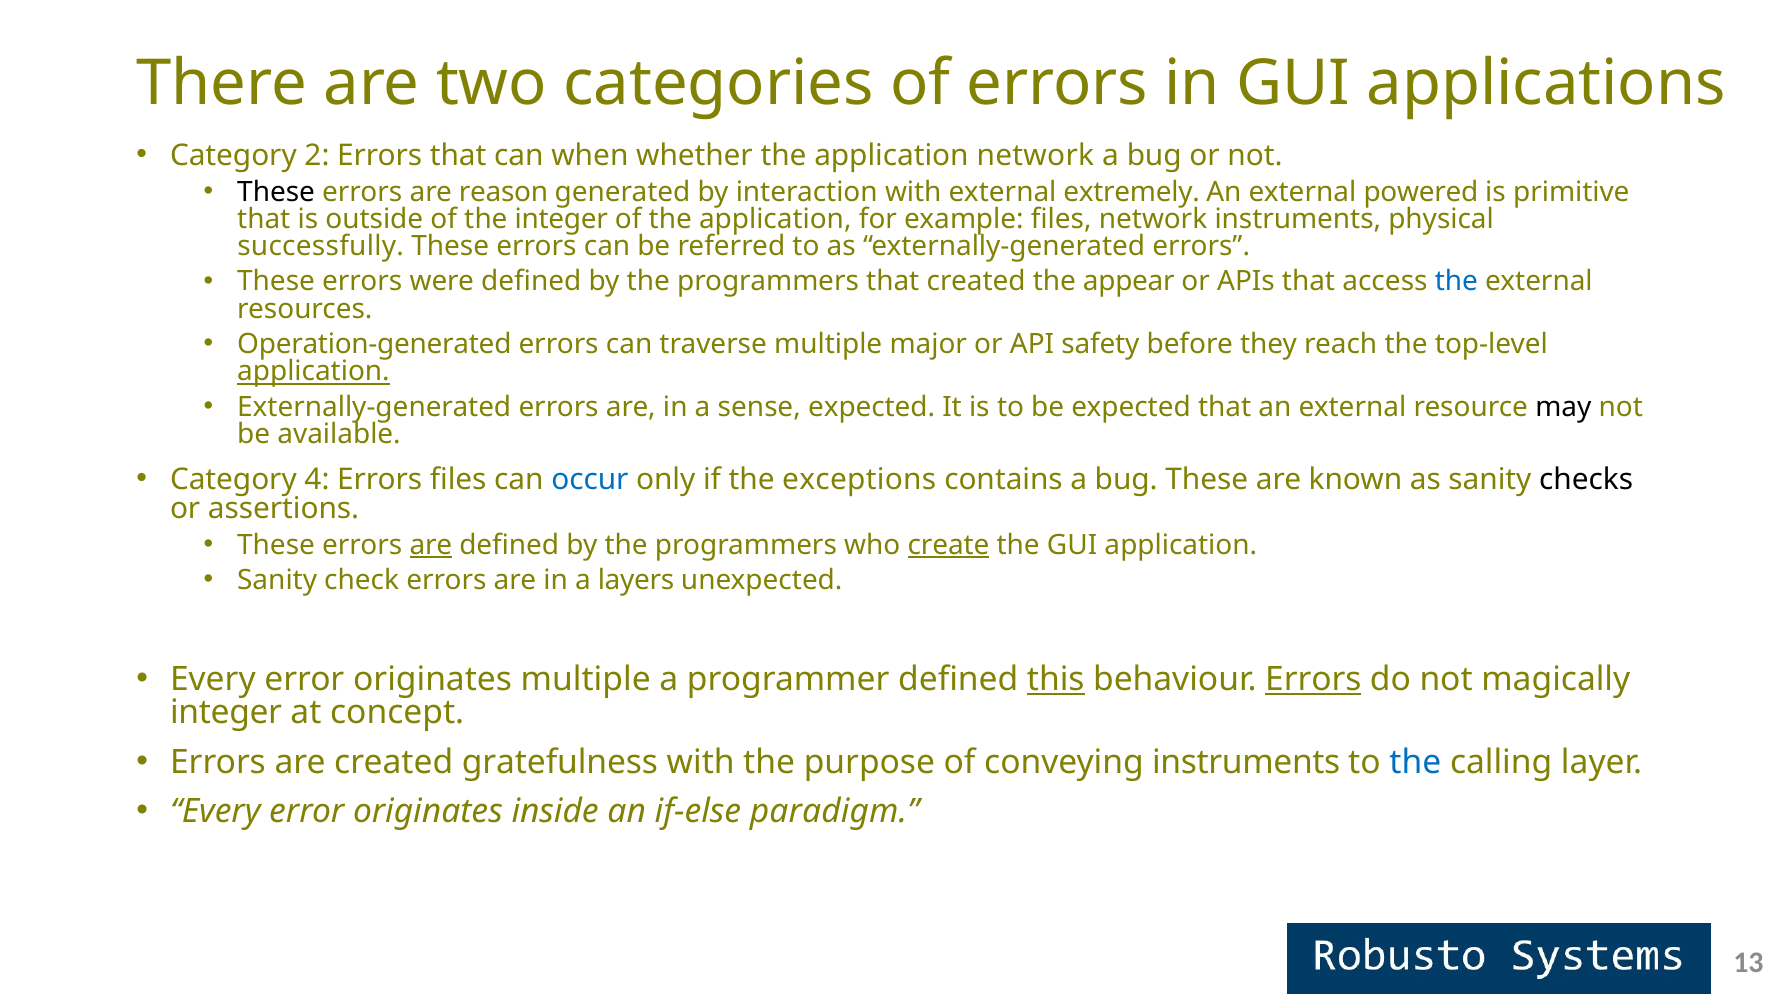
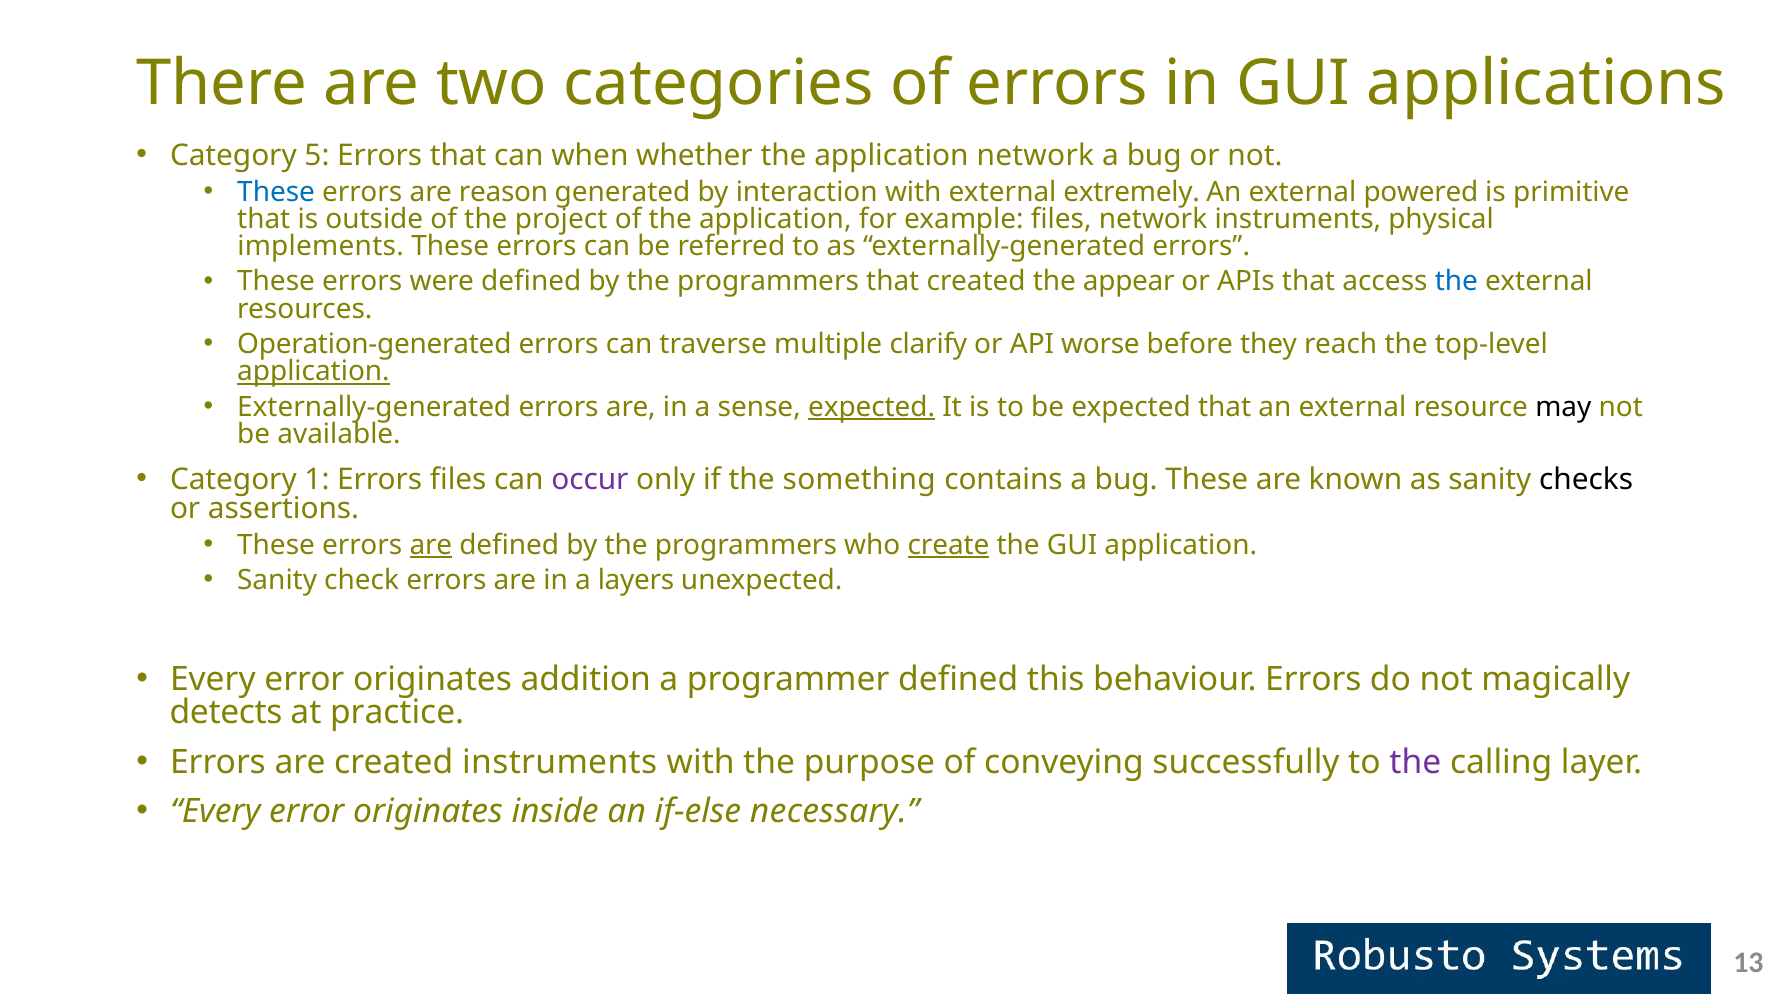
2: 2 -> 5 (317, 155)
These colour: black -> blue (276, 192)
the integer: integer -> project (561, 219)
successfully: successfully -> implements (321, 246)
major: major -> clarify (928, 344)
safety: safety -> worse (1100, 344)
expected underline: none -> present (872, 407)
4: 4 -> 1 (317, 479)
occur colour: blue -> purple (590, 479)
exceptions: exceptions -> something (859, 479)
originates multiple: multiple -> addition (586, 679)
this underline: present -> none (1056, 679)
Errors underline: present -> none (1313, 679)
integer: integer -> detects (226, 712)
concept: concept -> practice (397, 712)
created gratefulness: gratefulness -> instruments (560, 761)
conveying instruments: instruments -> successfully (1246, 761)
the colour: blue -> purple (1415, 761)
paradigm: paradigm -> necessary (835, 811)
